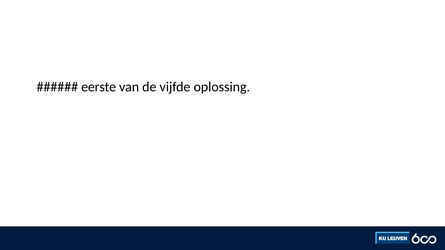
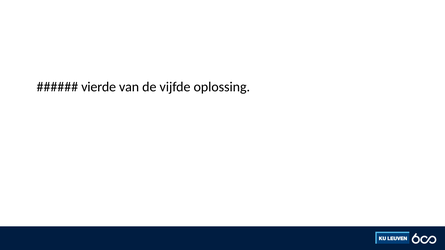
eerste: eerste -> vierde (99, 87)
